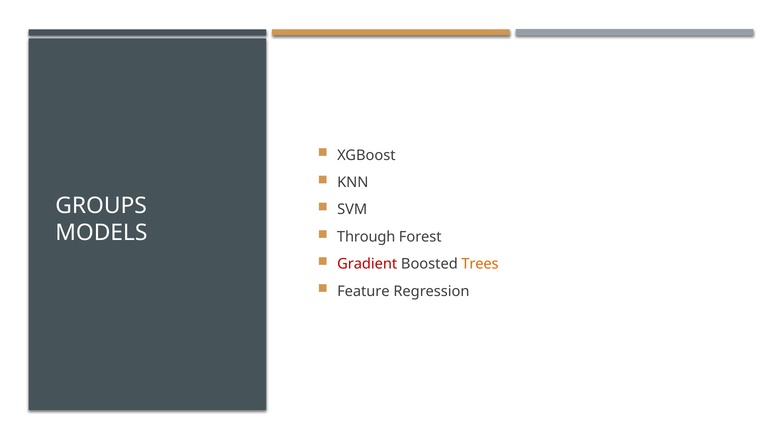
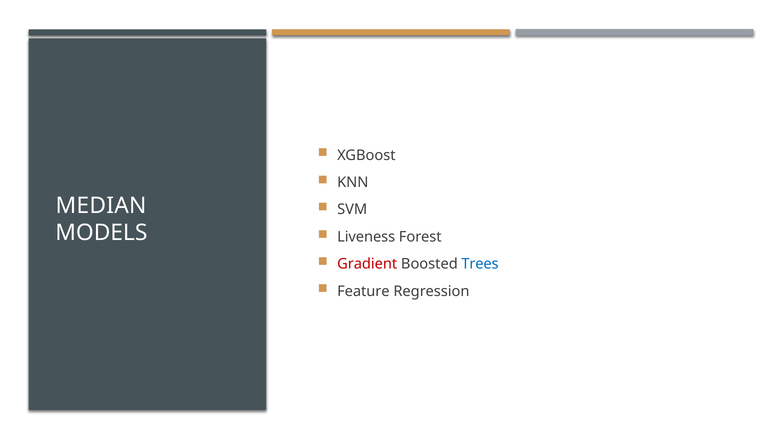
GROUPS: GROUPS -> MEDIAN (101, 206)
Through: Through -> Liveness (366, 237)
Trees colour: orange -> blue (480, 264)
